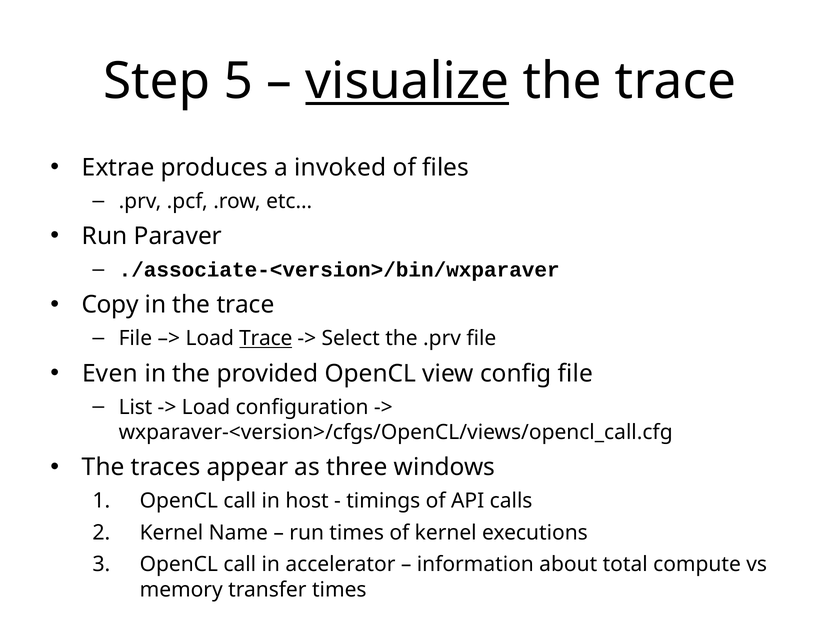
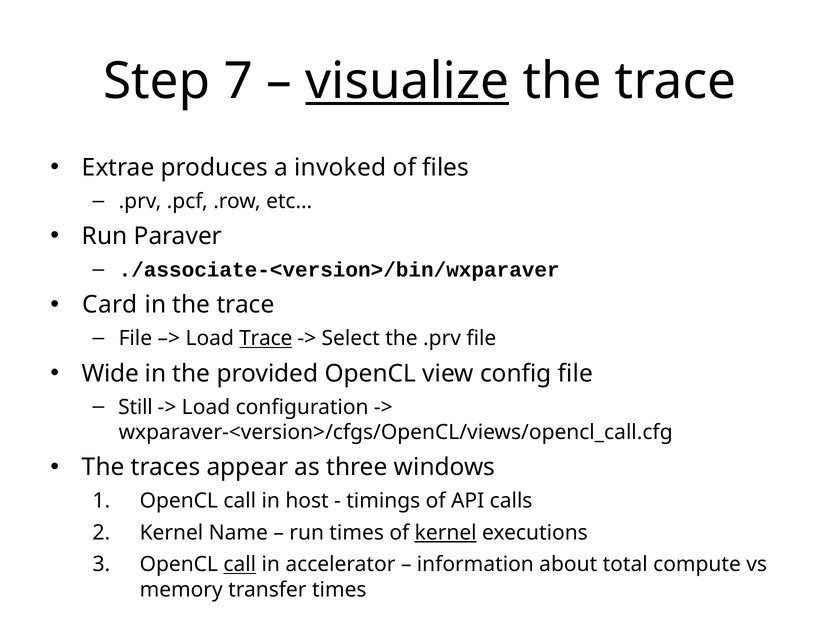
5: 5 -> 7 (238, 81)
Copy: Copy -> Card (110, 305)
Even: Even -> Wide (110, 373)
List: List -> Still (136, 407)
kernel underline: none -> present (446, 533)
call underline: none -> present (240, 564)
